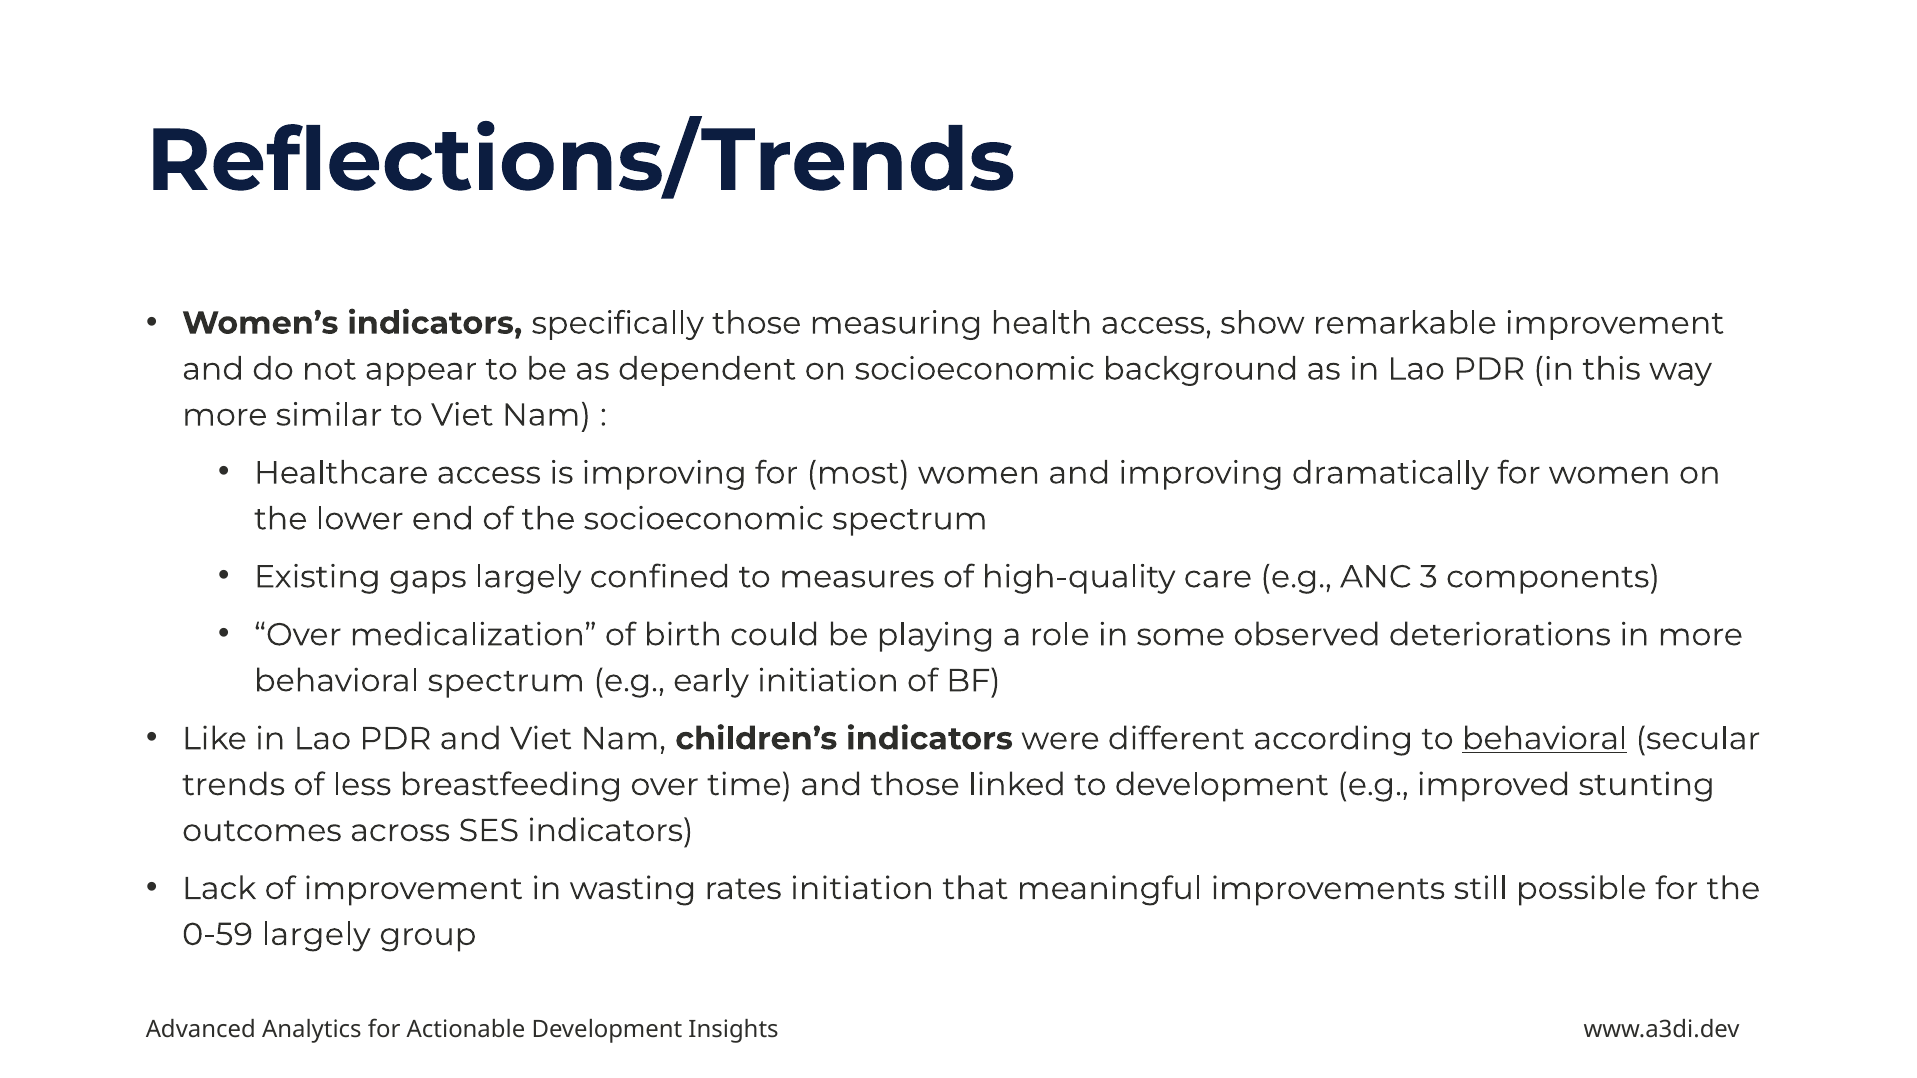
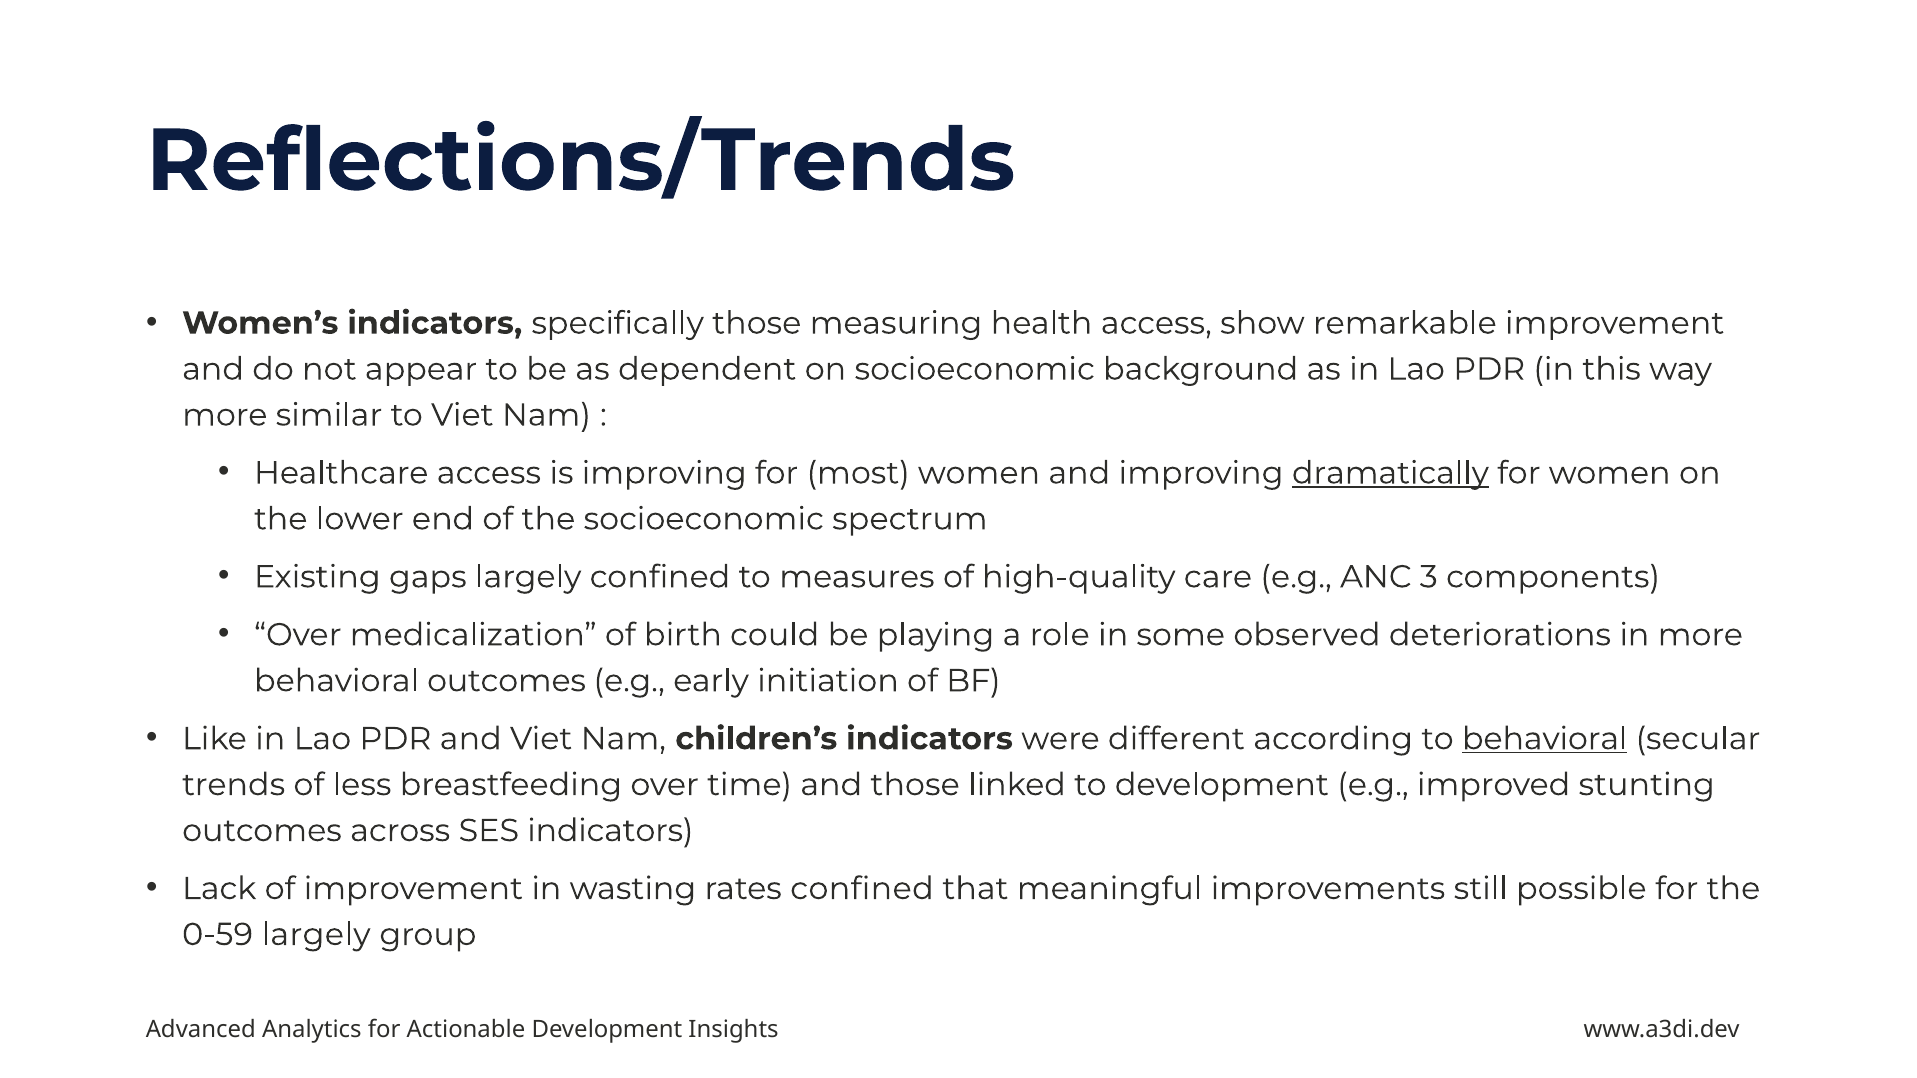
dramatically underline: none -> present (1390, 473)
behavioral spectrum: spectrum -> outcomes (506, 681)
rates initiation: initiation -> confined (862, 889)
